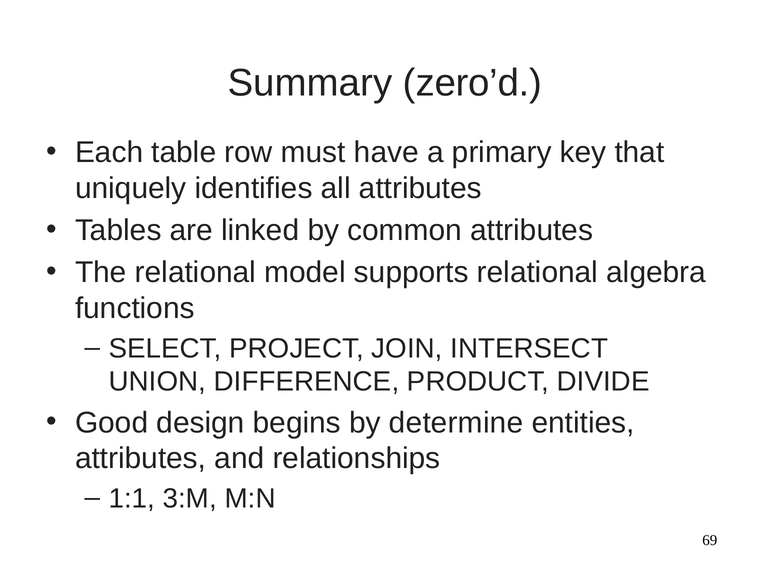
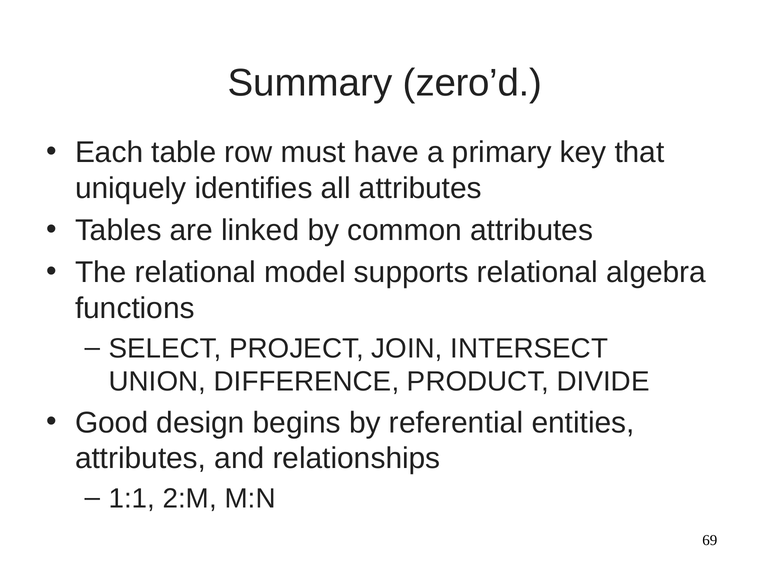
determine: determine -> referential (456, 422)
3:M: 3:M -> 2:M (190, 498)
